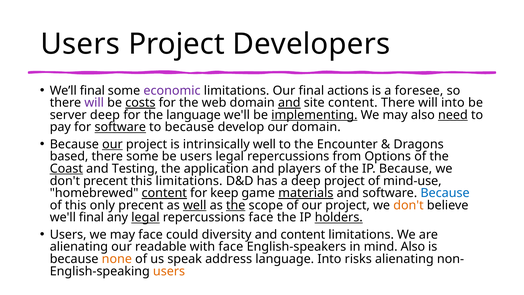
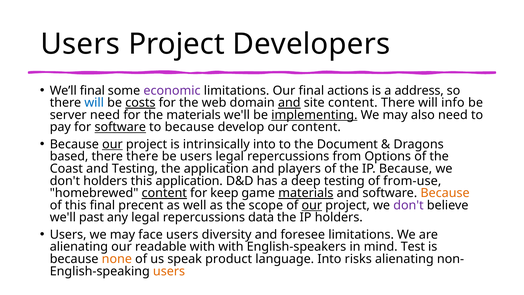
foresee: foresee -> address (419, 91)
will colour: purple -> blue (94, 103)
will into: into -> info (453, 103)
server deep: deep -> need (105, 115)
the language: language -> materials (194, 115)
need underline: present -> none (453, 115)
our domain: domain -> content (316, 127)
intrinsically well: well -> into (264, 144)
Encounter: Encounter -> Document (347, 144)
there some: some -> there (142, 156)
Coast underline: present -> none (66, 169)
don't precent: precent -> holders (105, 181)
this limitations: limitations -> application (189, 181)
deep project: project -> testing (344, 181)
mind-use: mind-use -> from-use (412, 181)
Because colour: blue -> orange (445, 193)
this only: only -> final (102, 205)
well underline: present -> none (195, 205)
the underline: present -> none (236, 205)
our underline: none -> present (312, 205)
don't colour: orange -> purple (408, 205)
we'll final: final -> past (91, 217)
legal underline: present -> none (145, 217)
repercussions face: face -> data (261, 217)
holders underline: present -> none (339, 217)
face could: could -> users (182, 234)
and content: content -> foresee (303, 234)
with face: face -> with (231, 247)
mind Also: Also -> Test (413, 247)
address: address -> product (229, 259)
